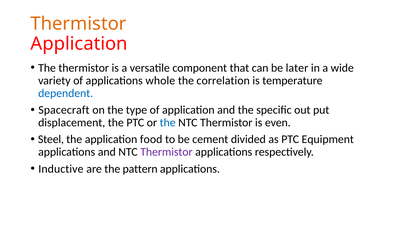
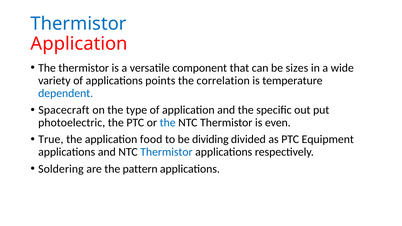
Thermistor colour: orange -> blue (79, 24)
later: later -> sizes (297, 68)
whole: whole -> points (160, 81)
displacement: displacement -> photoelectric (72, 123)
Steel: Steel -> True (51, 140)
cement: cement -> dividing (210, 140)
Thermistor colour: purple -> blue (166, 152)
Inductive: Inductive -> Soldering (61, 169)
